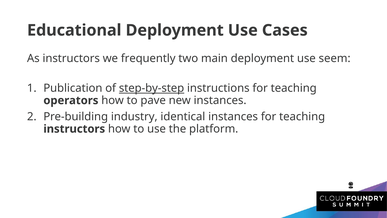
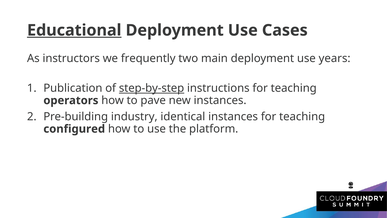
Educational underline: none -> present (74, 30)
seem: seem -> years (335, 58)
instructors: instructors -> configured (74, 129)
